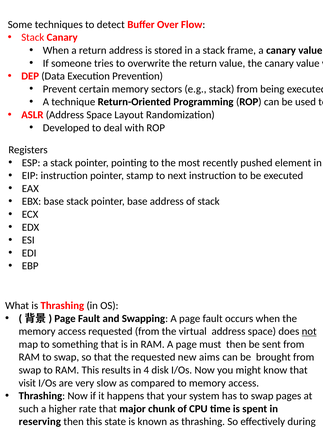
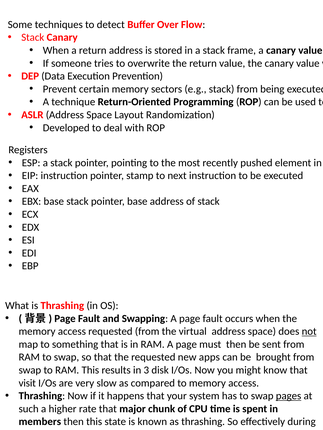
aims: aims -> apps (209, 358)
4: 4 -> 3 (146, 371)
pages underline: none -> present (289, 396)
reserving: reserving -> members (40, 422)
